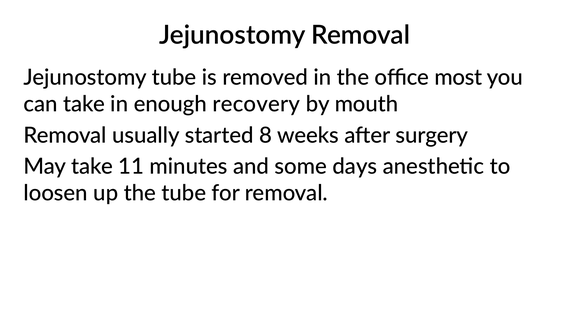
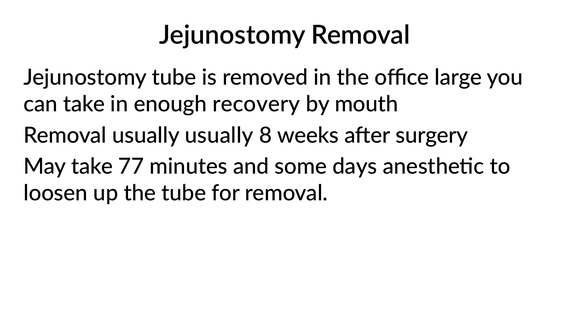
most: most -> large (458, 78)
usually started: started -> usually (219, 135)
11: 11 -> 77 (131, 167)
